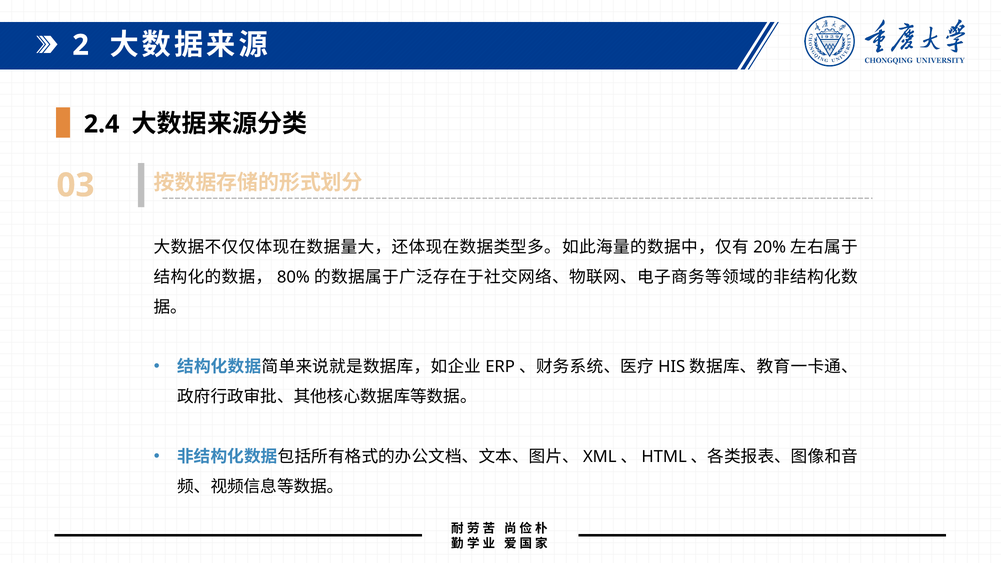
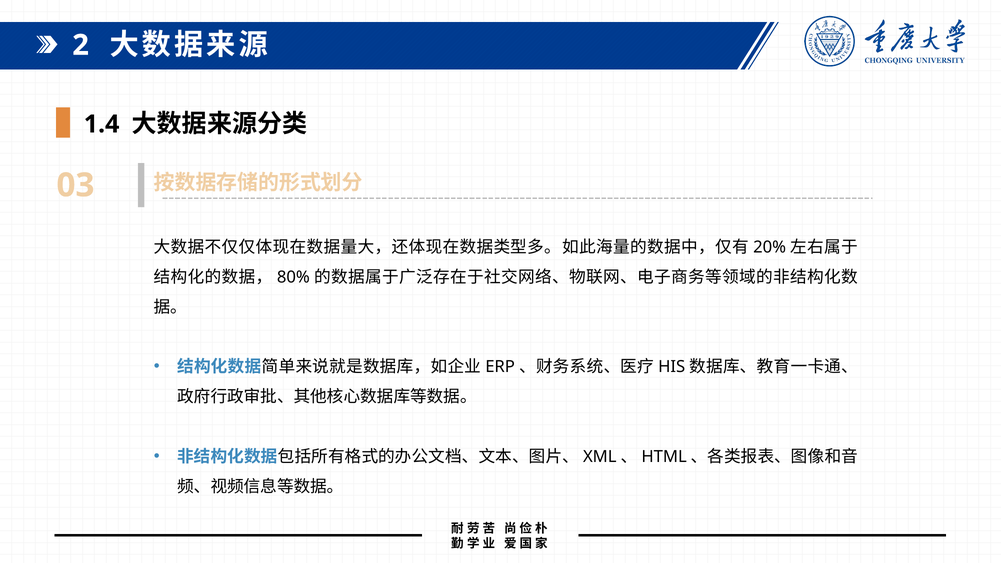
2.4: 2.4 -> 1.4 (102, 124)
